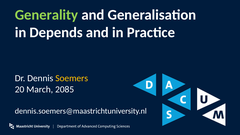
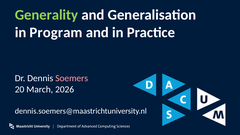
Depends: Depends -> Program (56, 32)
Soemers colour: yellow -> pink (72, 78)
2085: 2085 -> 2026 (65, 90)
